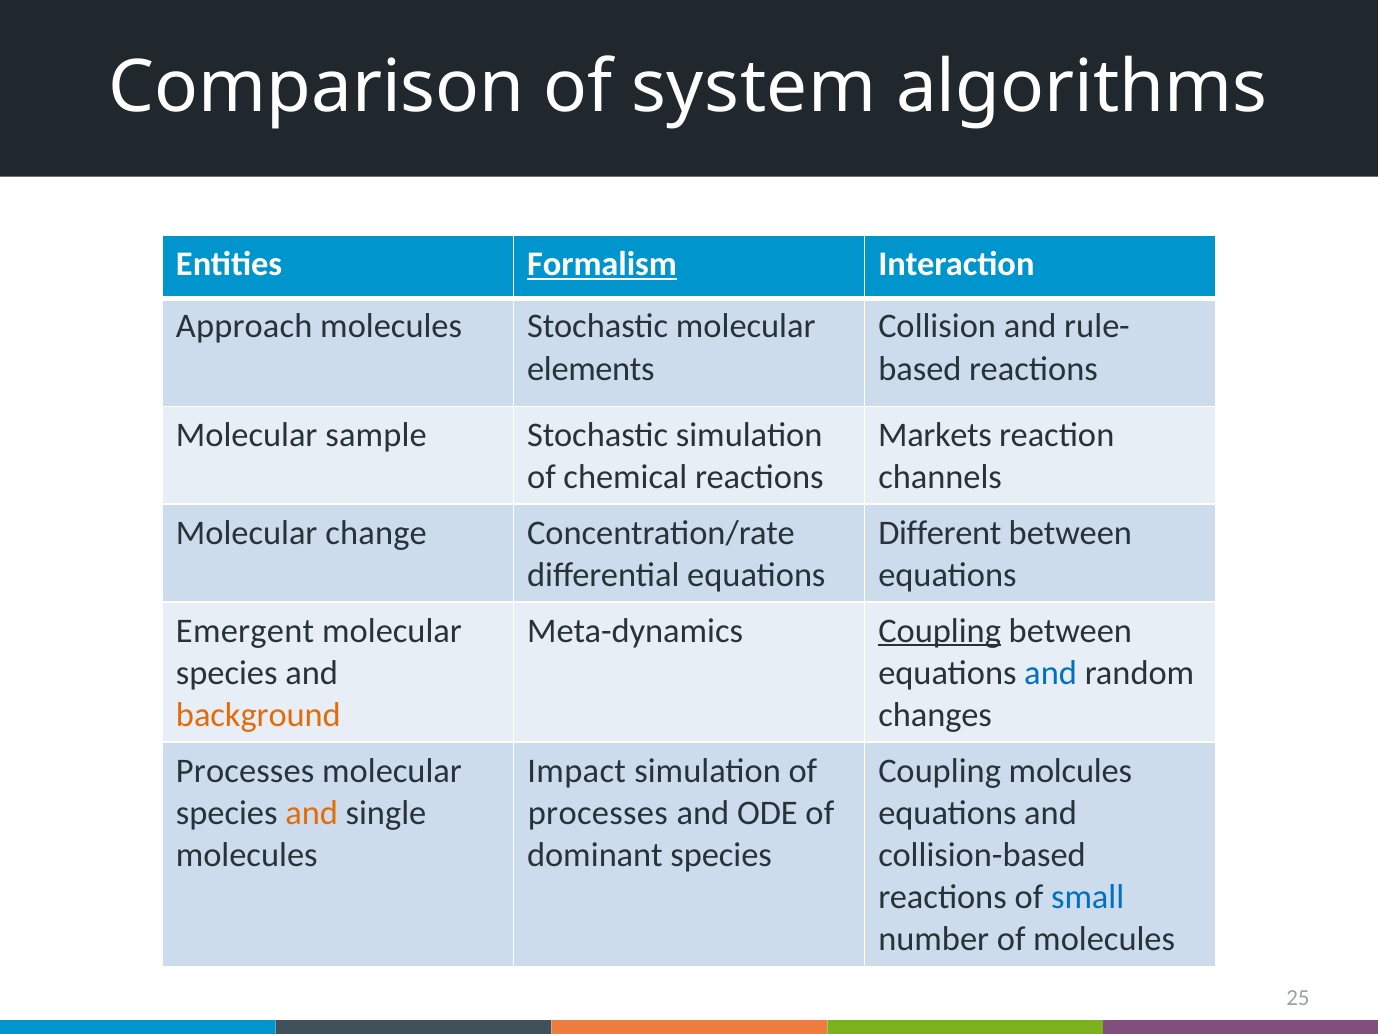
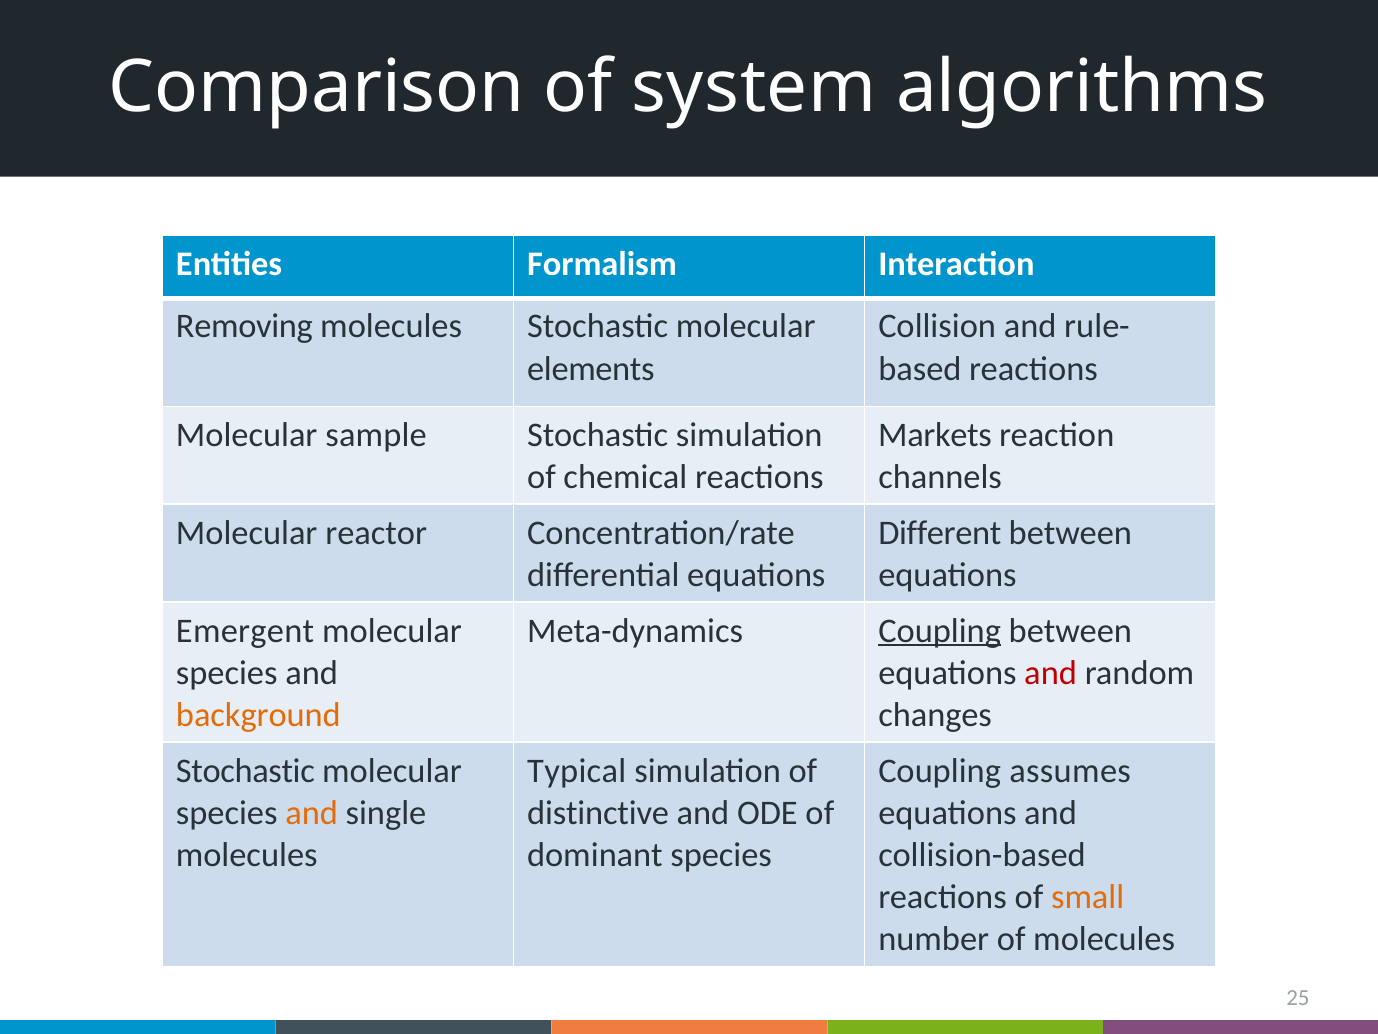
Formalism underline: present -> none (602, 264)
Approach: Approach -> Removing (244, 326)
change: change -> reactor (376, 532)
and colour: blue -> red (1051, 672)
Processes: Processes -> Stochastic (245, 770)
Impact: Impact -> Typical (577, 770)
molcules: molcules -> assumes (1070, 770)
processes: processes -> distinctive (598, 812)
small colour: blue -> orange (1088, 896)
